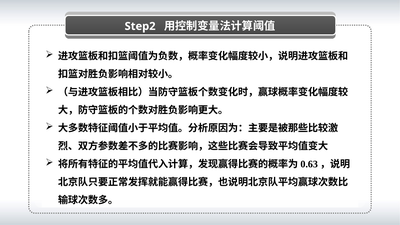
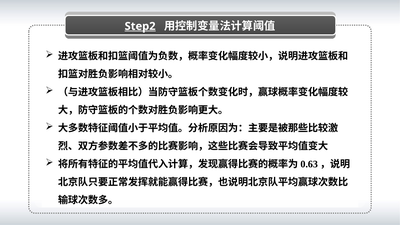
Step2 underline: none -> present (140, 26)
